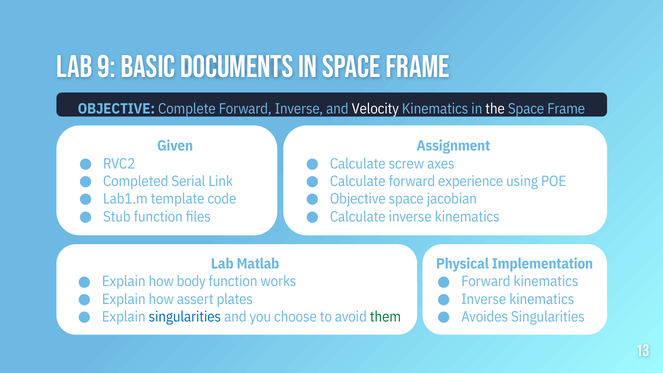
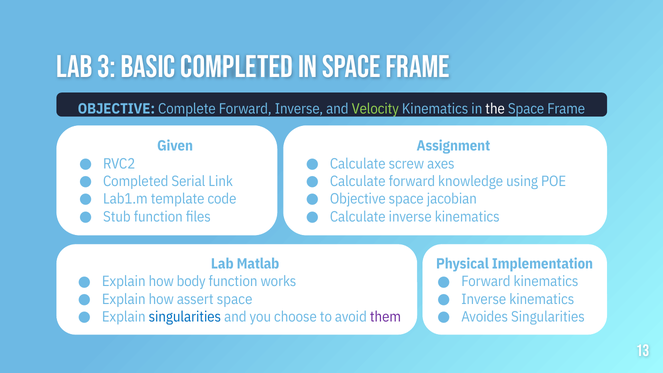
9: 9 -> 3 (107, 67)
Basic Documents: Documents -> Completed (237, 67)
Velocity colour: white -> light green (375, 109)
experience: experience -> knowledge (471, 181)
assert plates: plates -> space (235, 299)
them colour: green -> purple (385, 317)
